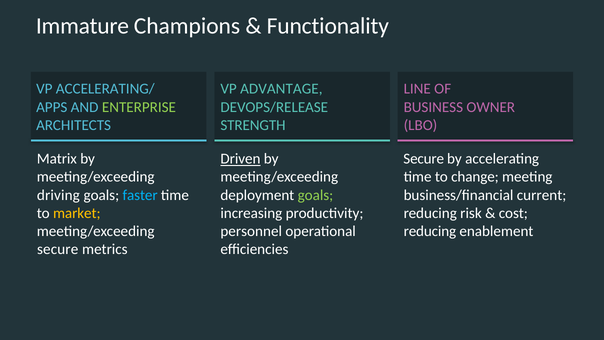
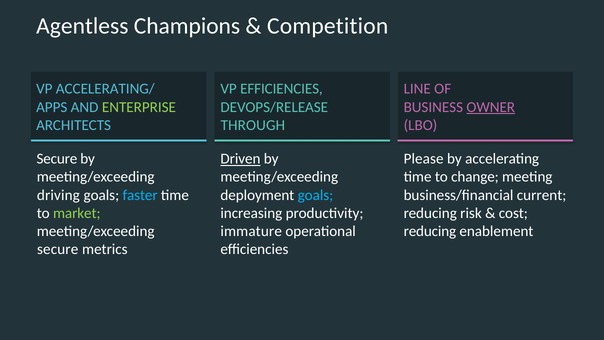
Immature: Immature -> Agentless (82, 26)
Functionality: Functionality -> Competition (328, 26)
VP ADVANTAGE: ADVANTAGE -> EFFICIENCIES (281, 89)
OWNER underline: none -> present (491, 107)
STRENGTH: STRENGTH -> THROUGH (253, 125)
Matrix: Matrix -> Secure (57, 159)
Secure: Secure -> Please (424, 159)
goals colour: light green -> light blue (315, 195)
market colour: yellow -> light green (77, 213)
personnel: personnel -> immature (251, 231)
